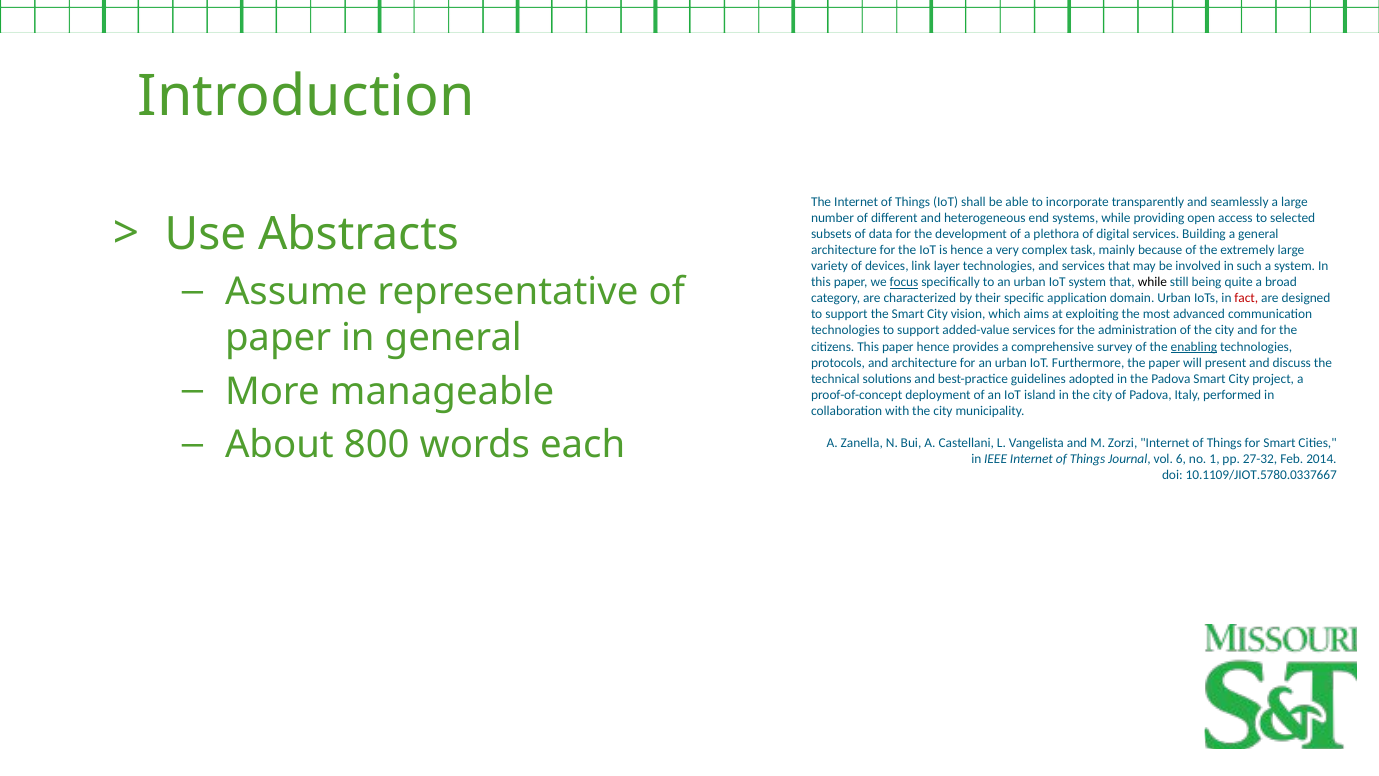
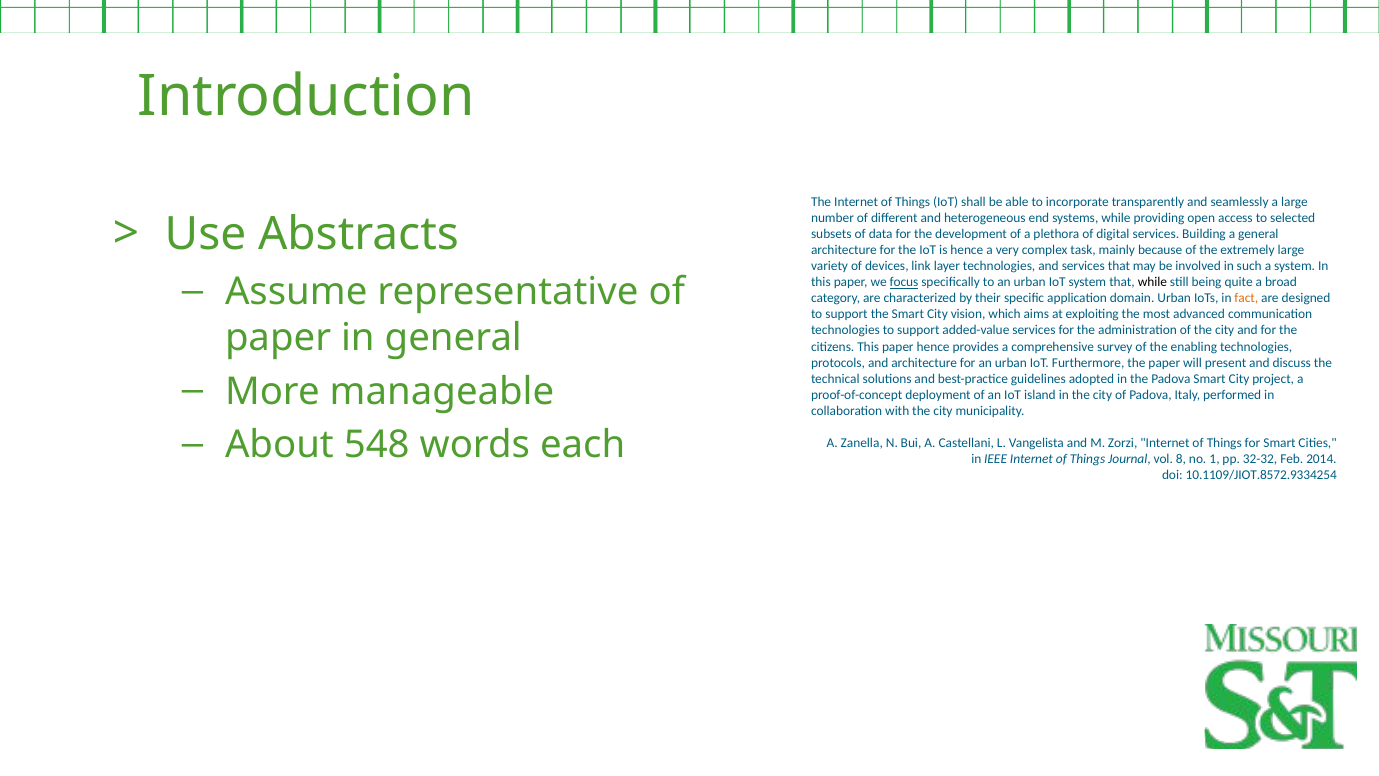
fact colour: red -> orange (1246, 298)
enabling underline: present -> none (1194, 347)
800: 800 -> 548 (377, 445)
6: 6 -> 8 (1181, 459)
27-32: 27-32 -> 32-32 (1260, 459)
10.1109/JIOT.5780.0337667: 10.1109/JIOT.5780.0337667 -> 10.1109/JIOT.8572.9334254 (1261, 475)
